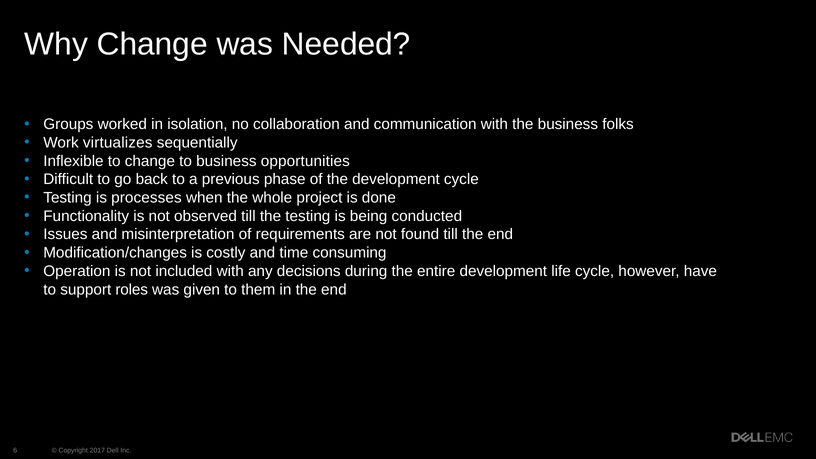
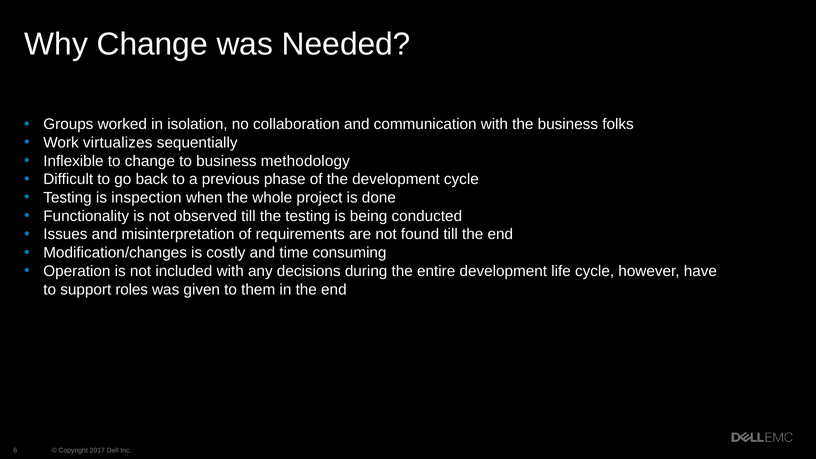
opportunities: opportunities -> methodology (305, 161)
processes: processes -> inspection (146, 198)
